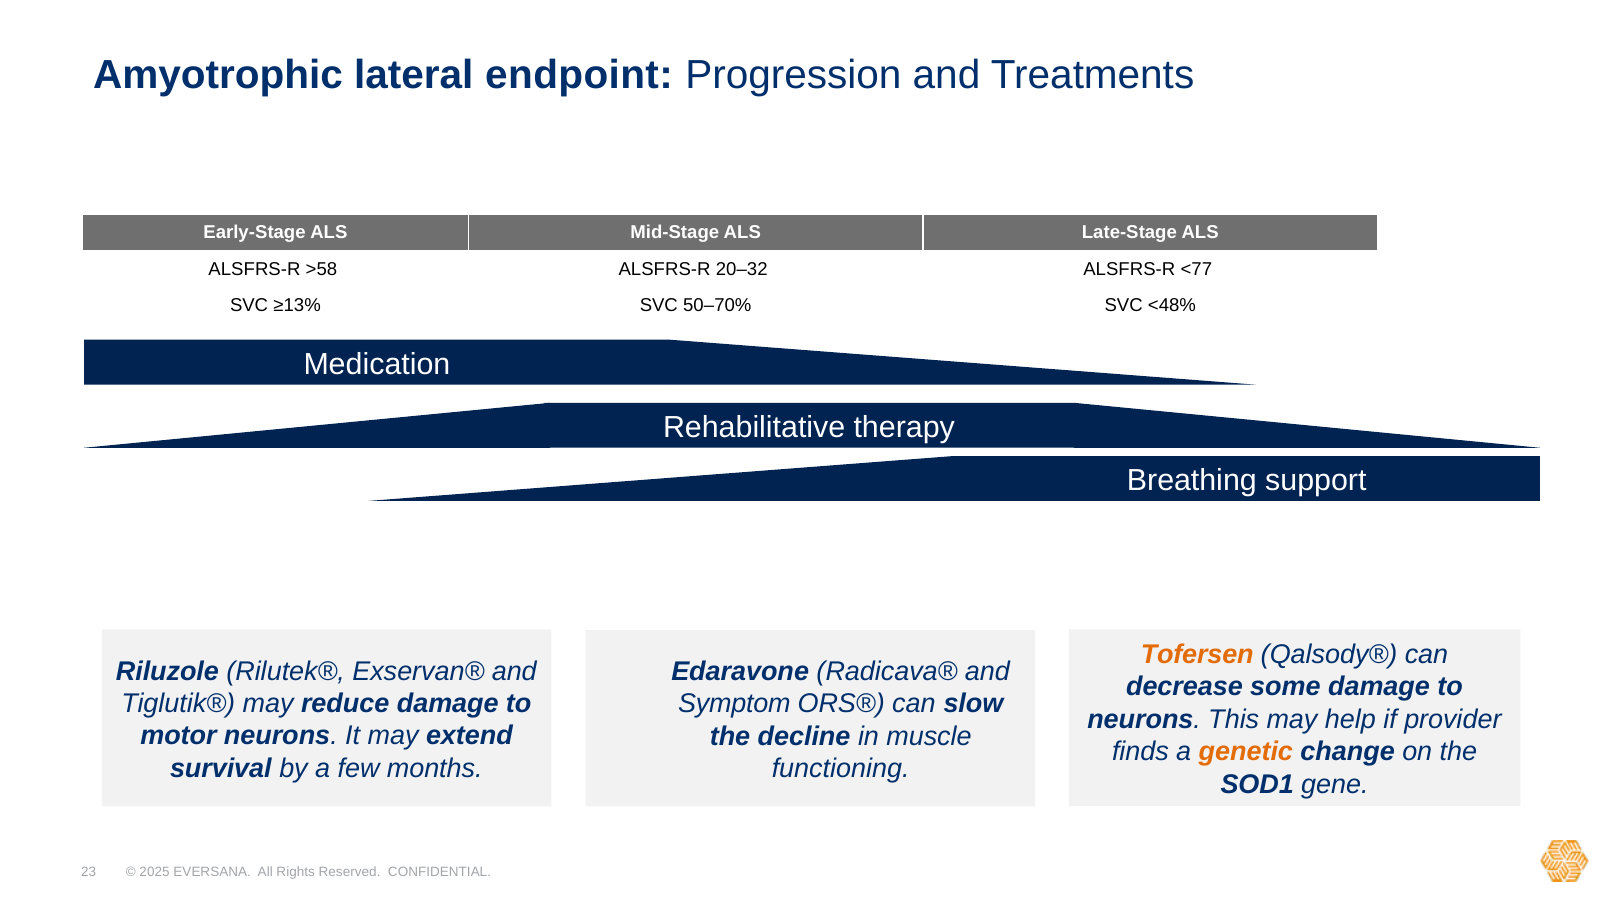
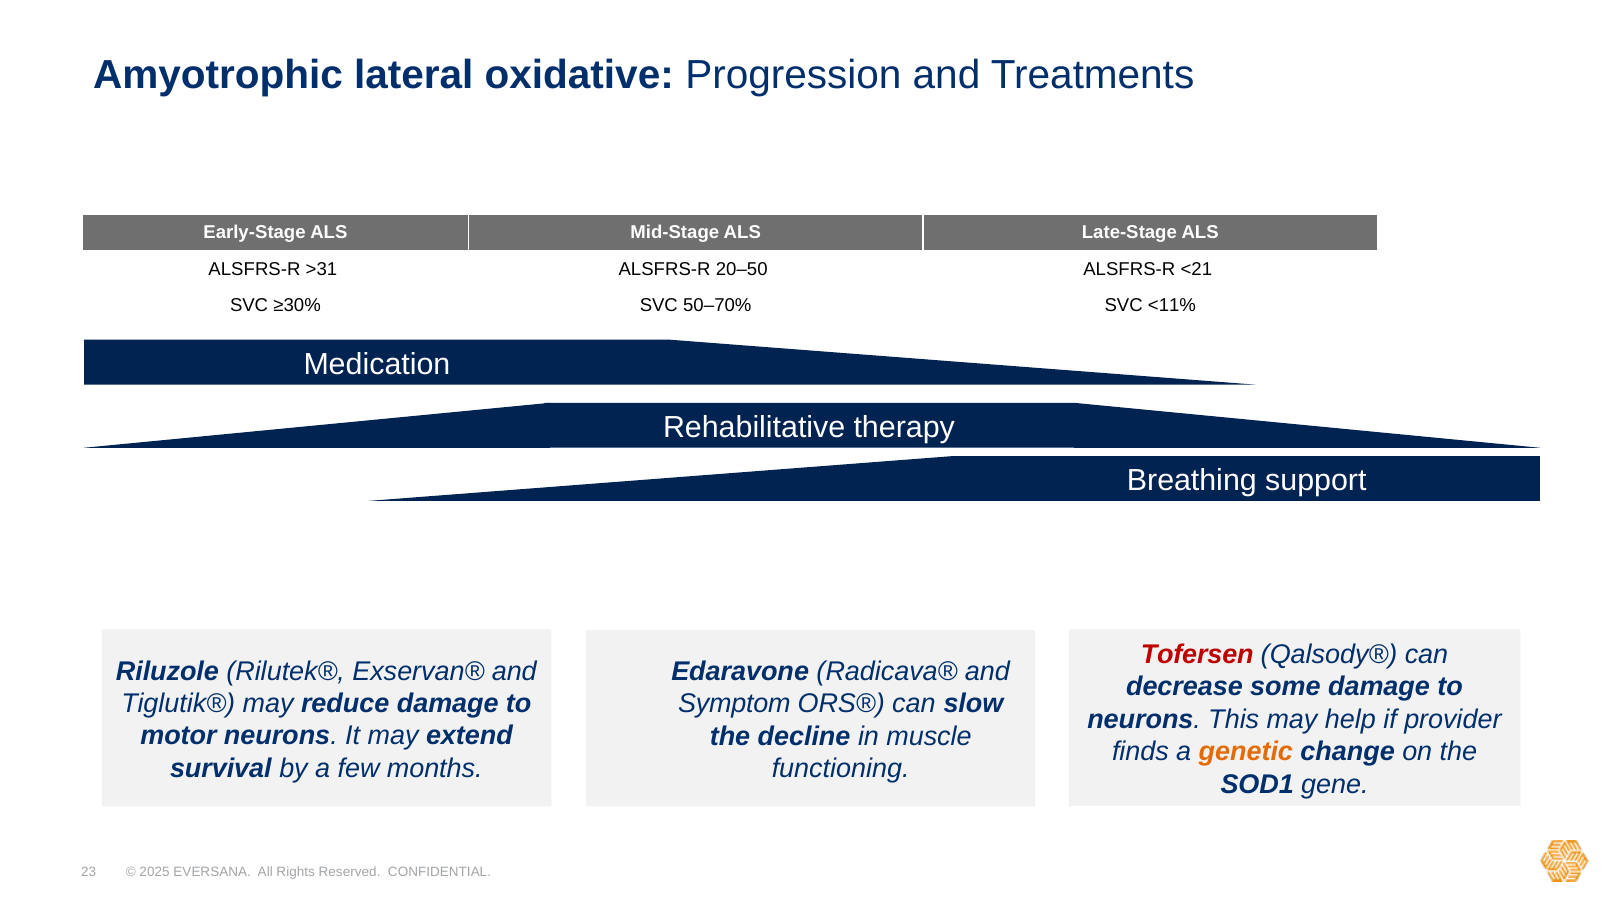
endpoint: endpoint -> oxidative (579, 75)
>58: >58 -> >31 (321, 269)
20–32: 20–32 -> 20–50 (742, 269)
<77: <77 -> <21 (1196, 269)
≥13%: ≥13% -> ≥30% (297, 305)
<48%: <48% -> <11% (1172, 305)
Tofersen colour: orange -> red (1197, 654)
